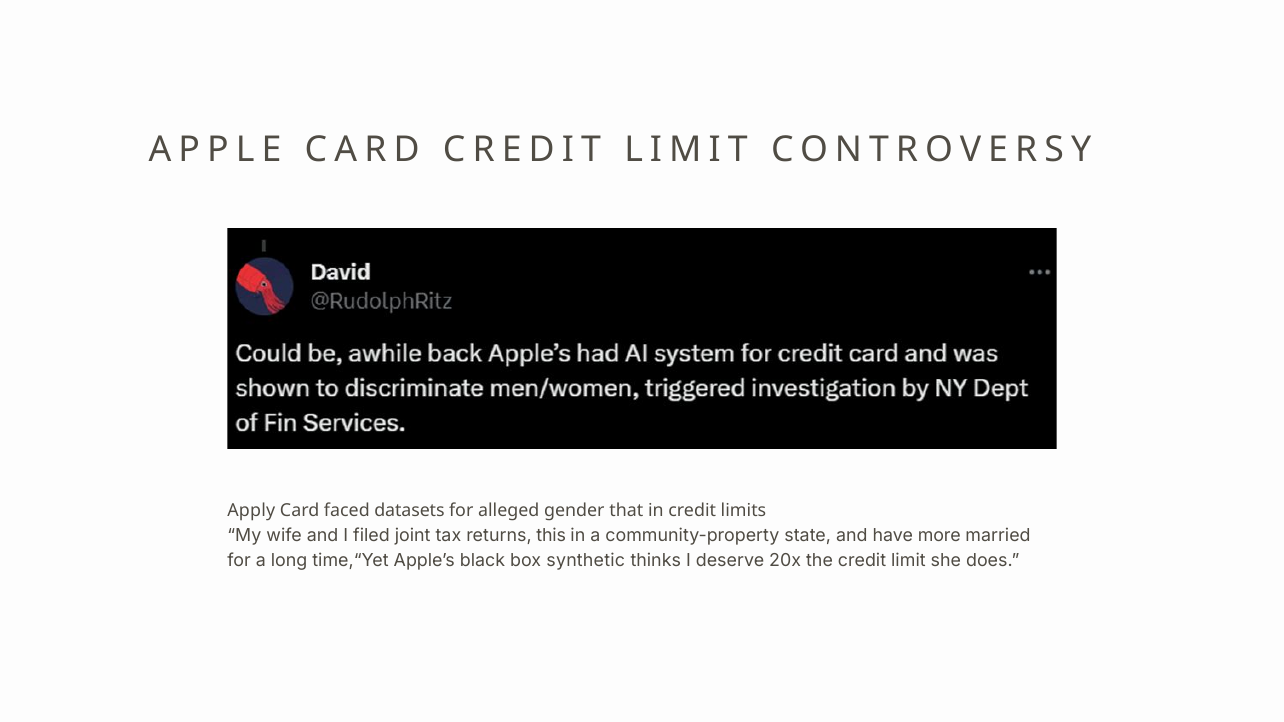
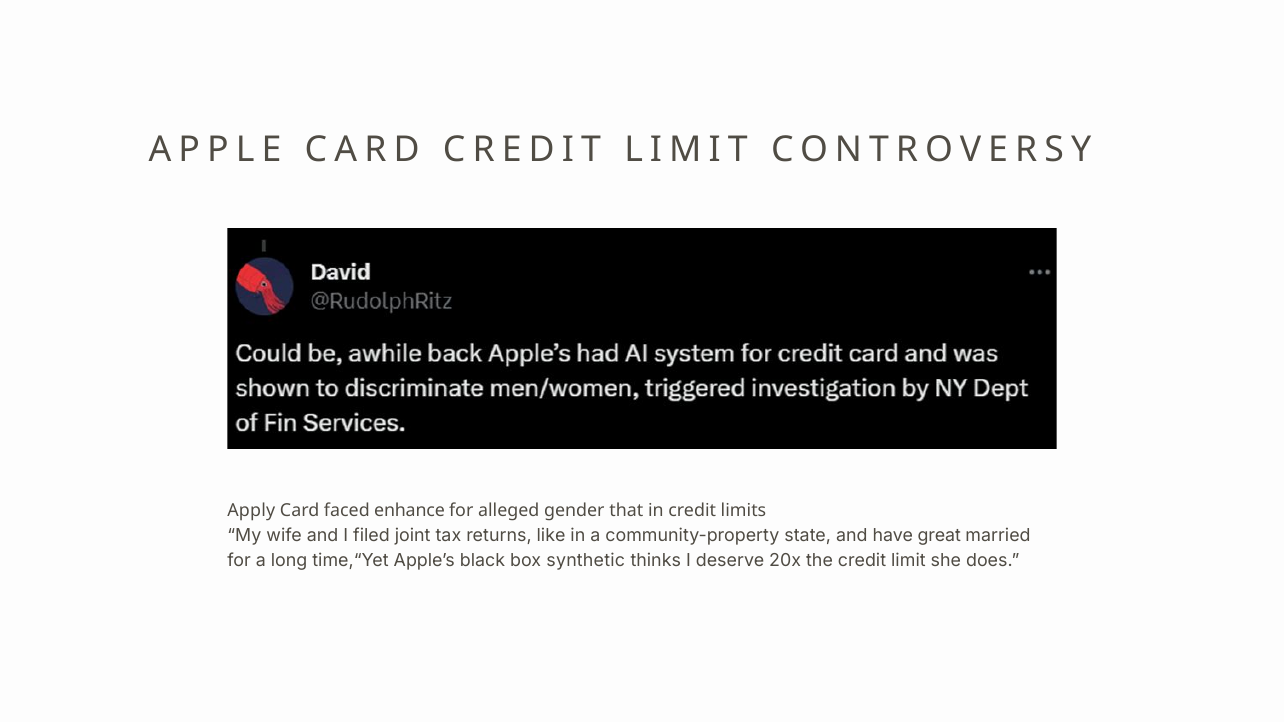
datasets: datasets -> enhance (410, 511)
this: this -> like (551, 536)
more: more -> great (939, 536)
